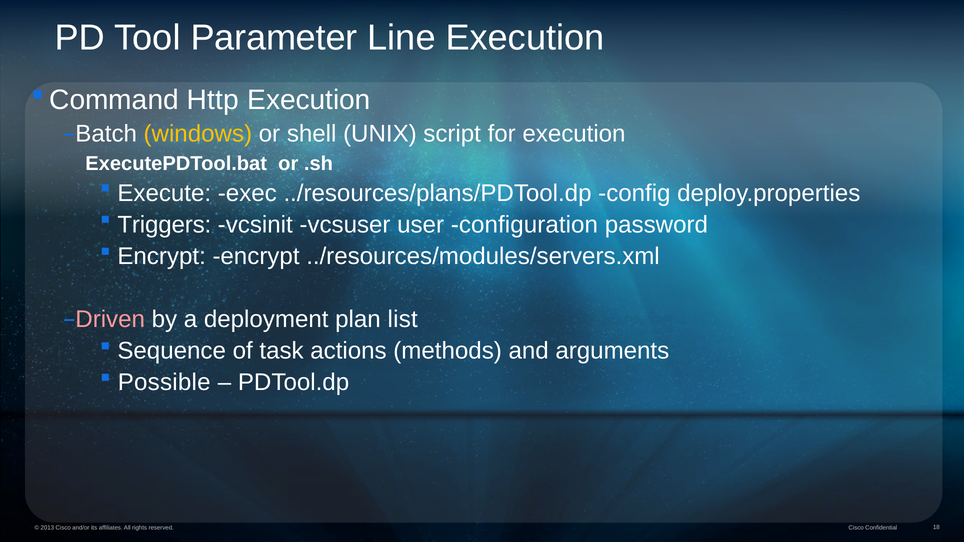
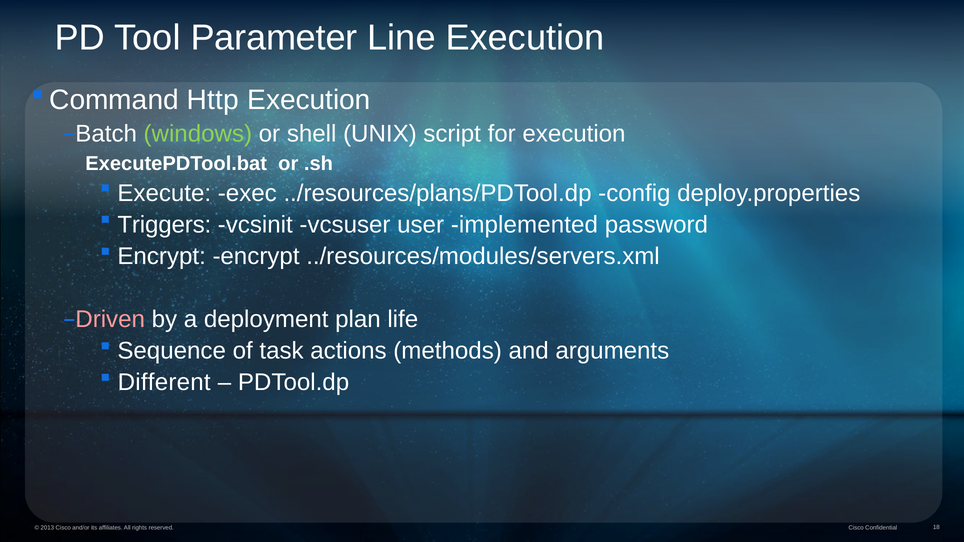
windows colour: yellow -> light green (198, 134)
configuration: configuration -> implemented (524, 225)
list: list -> life (403, 319)
Possible: Possible -> Different (164, 383)
